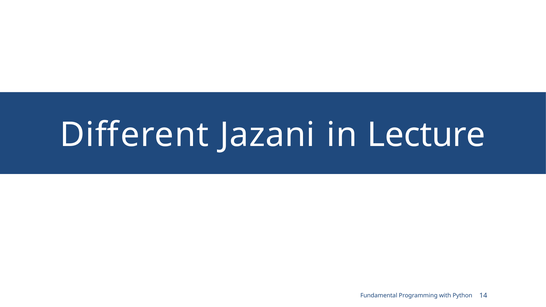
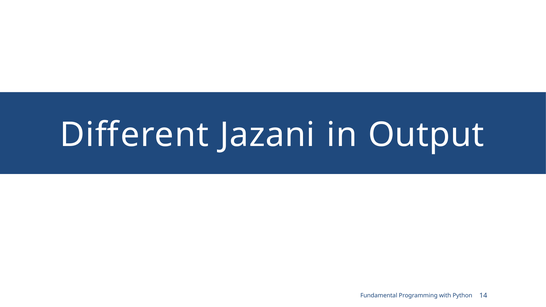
Lecture: Lecture -> Output (426, 135)
